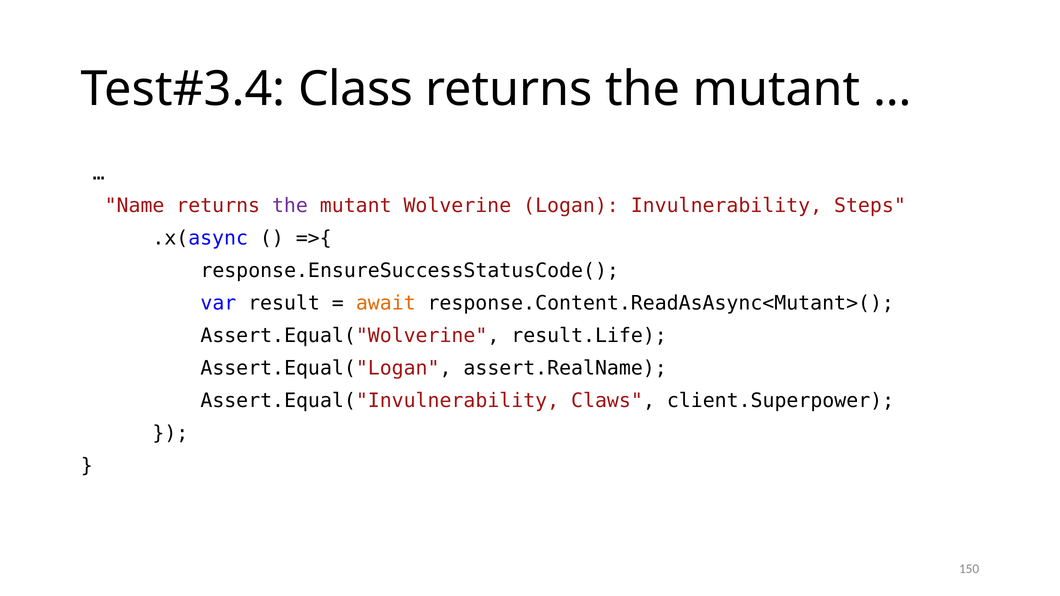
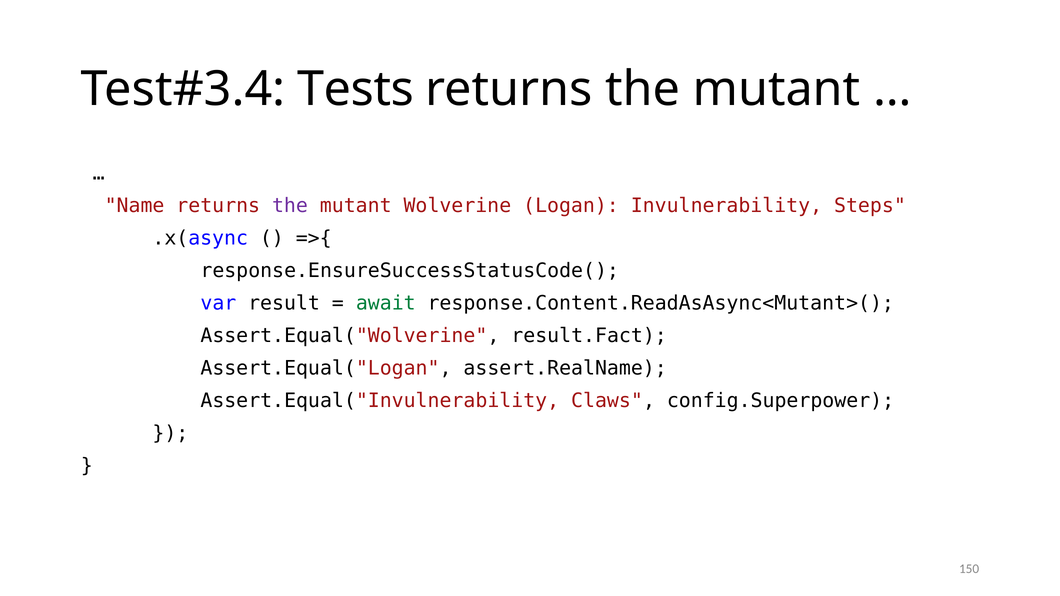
Class: Class -> Tests (356, 89)
await colour: orange -> green (386, 303)
result.Life: result.Life -> result.Fact (589, 336)
client.Superpower: client.Superpower -> config.Superpower (781, 401)
